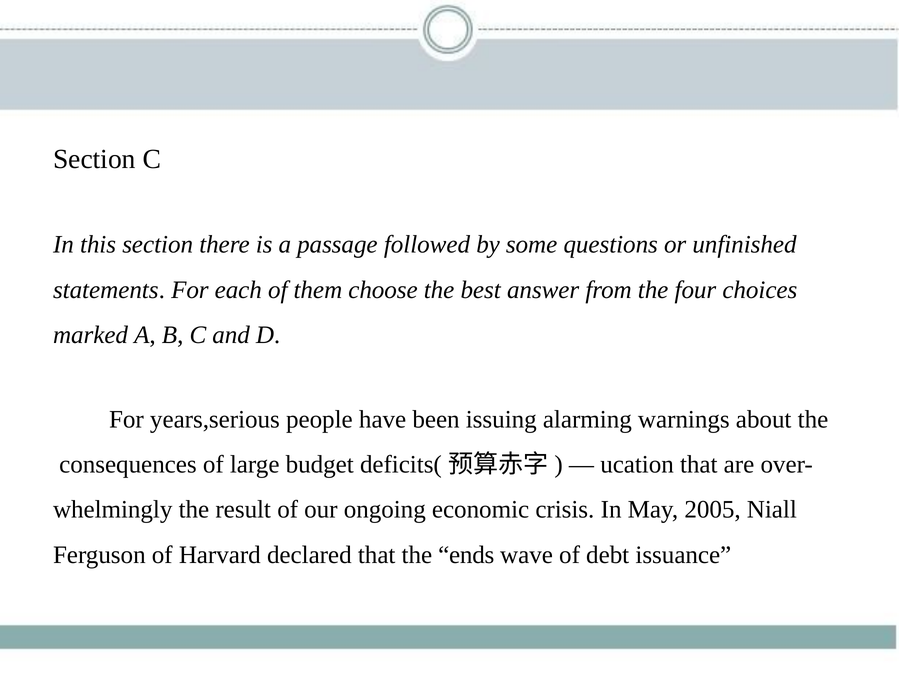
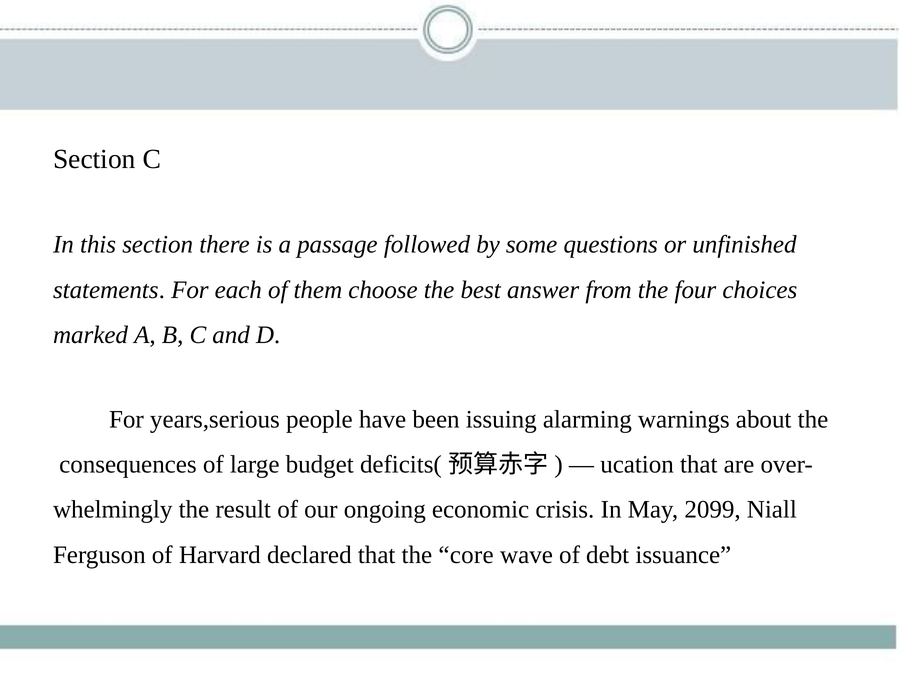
2005: 2005 -> 2099 (713, 509)
ends: ends -> core (466, 554)
